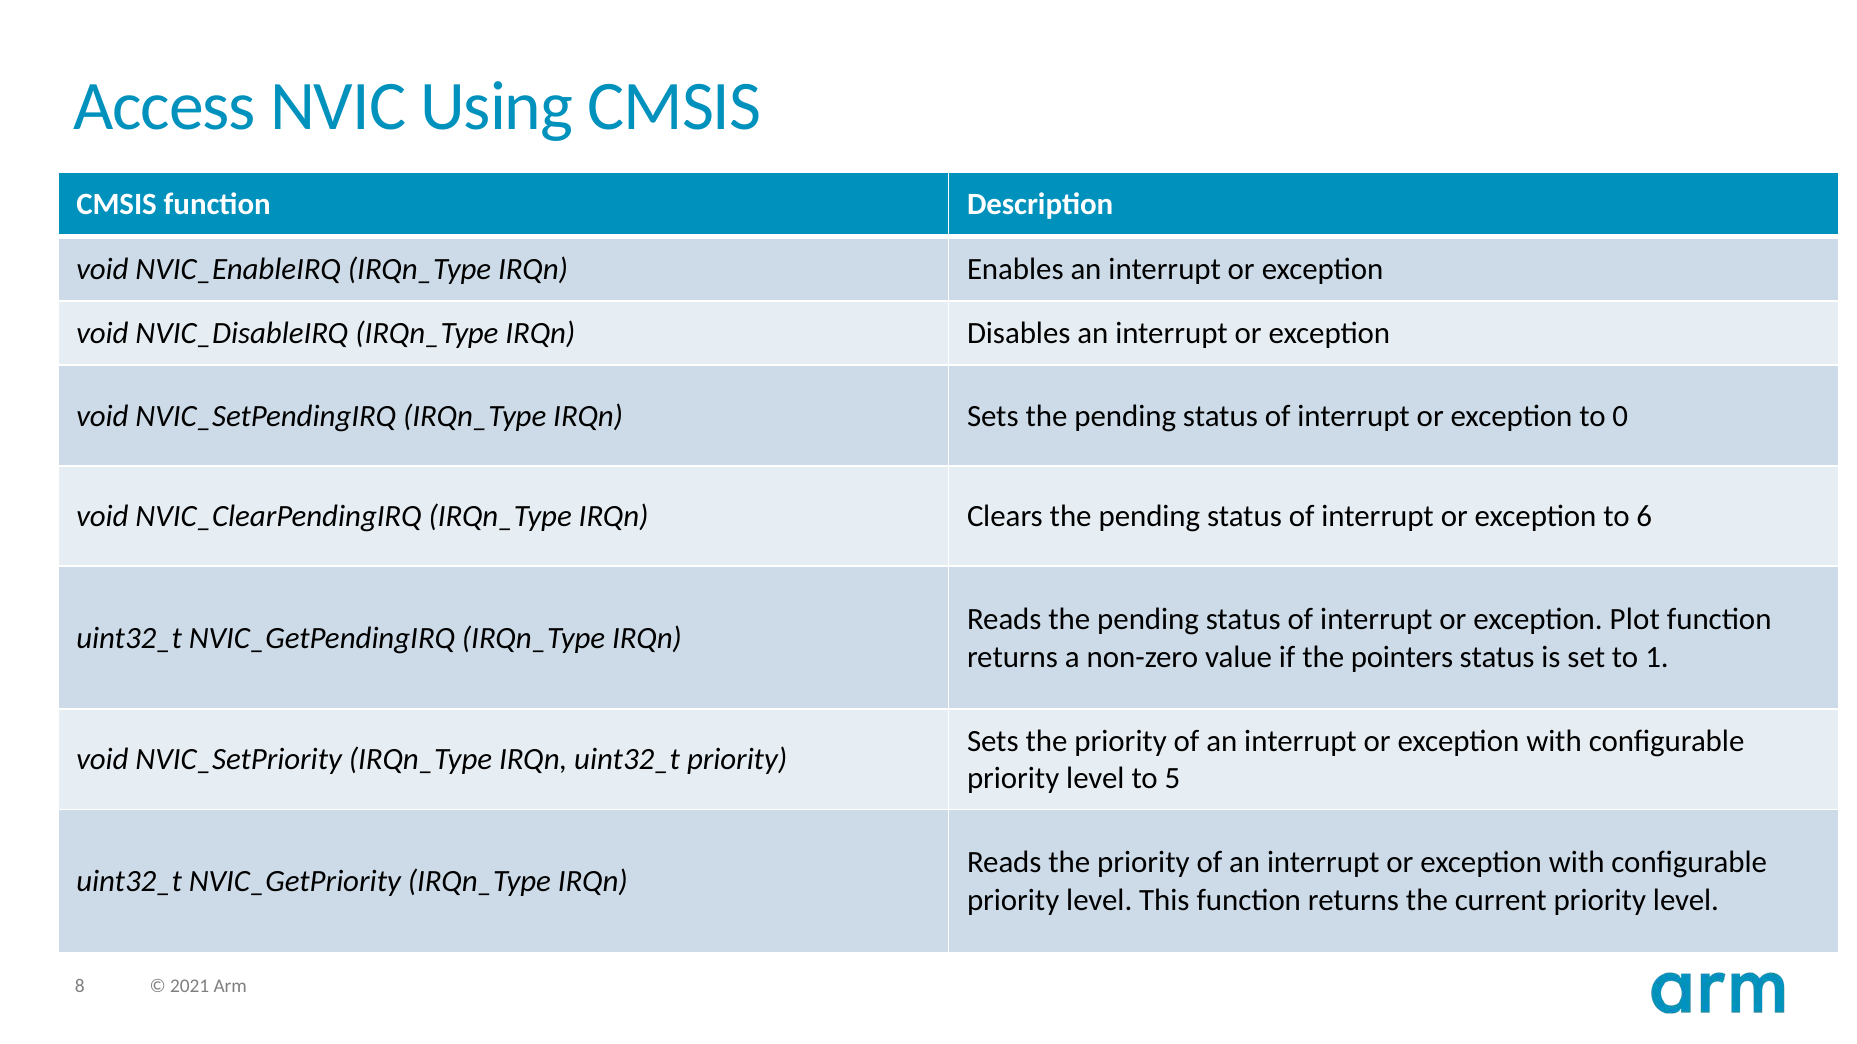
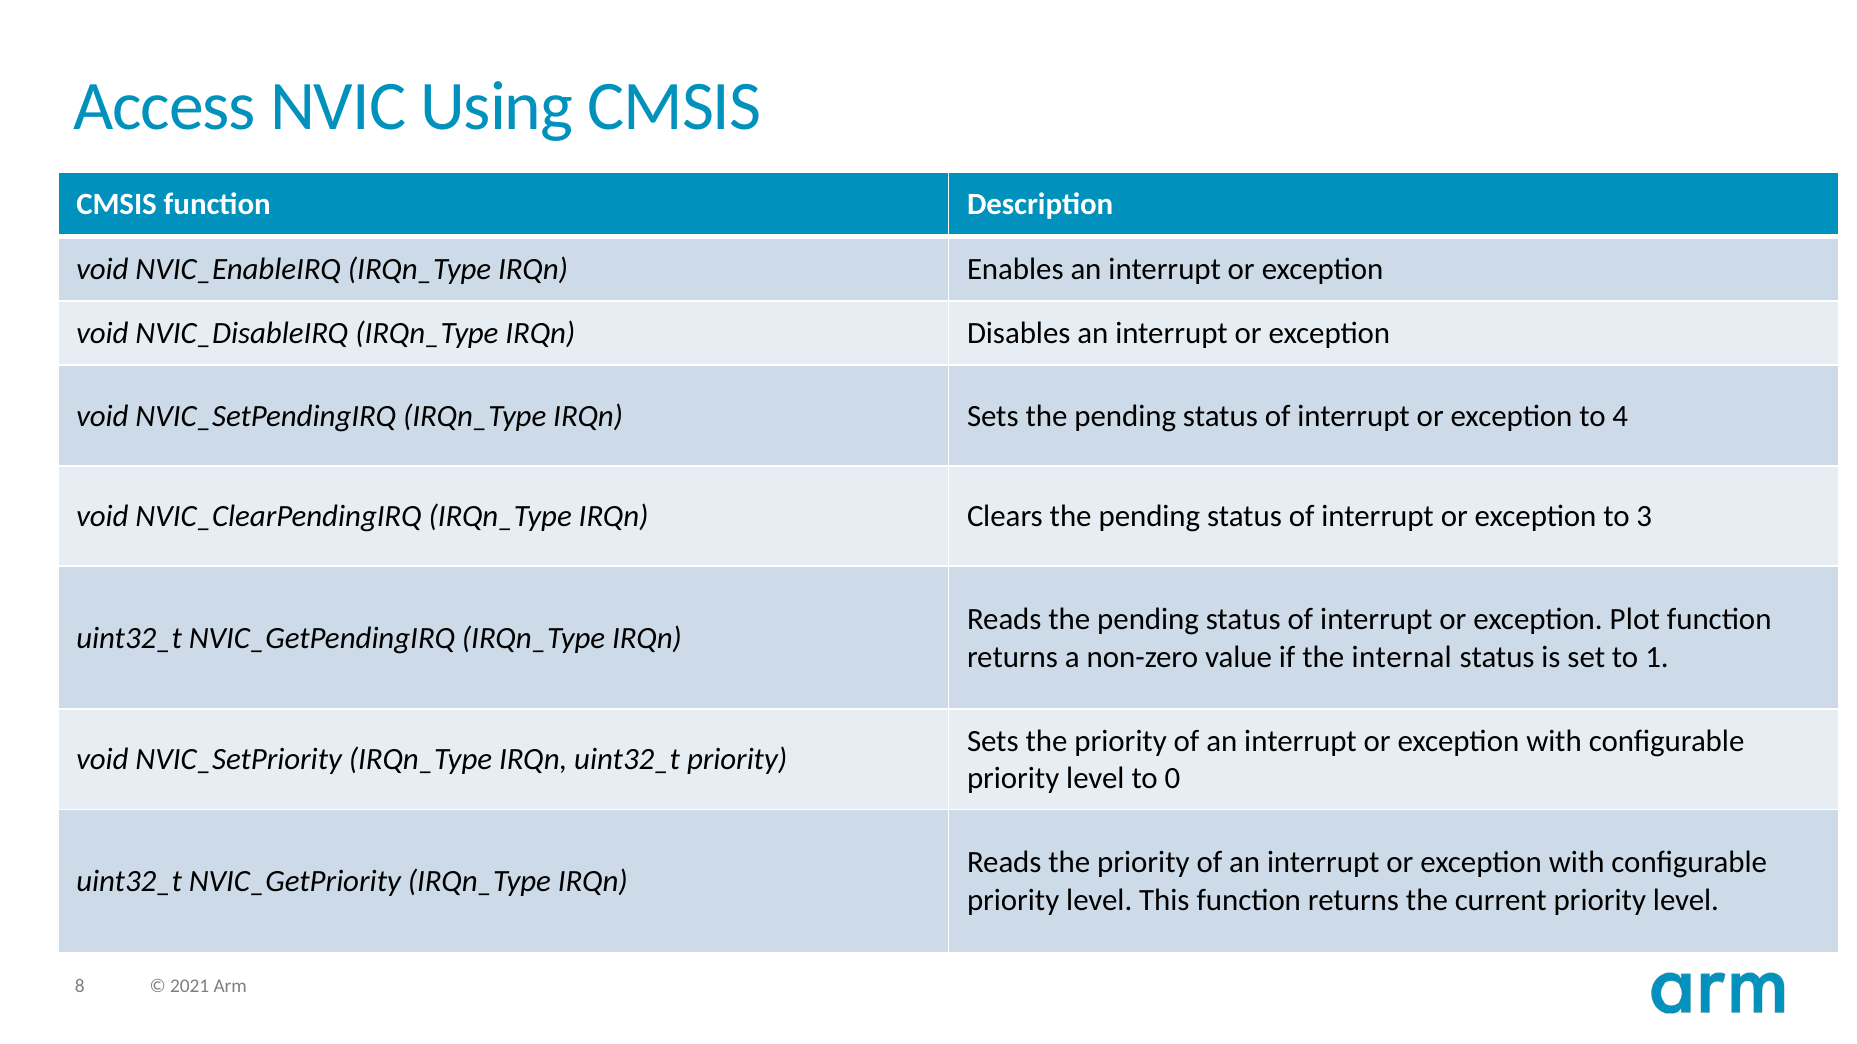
0: 0 -> 4 (1620, 416)
6: 6 -> 3 (1644, 517)
pointers: pointers -> internal (1402, 657)
5: 5 -> 0 (1172, 779)
